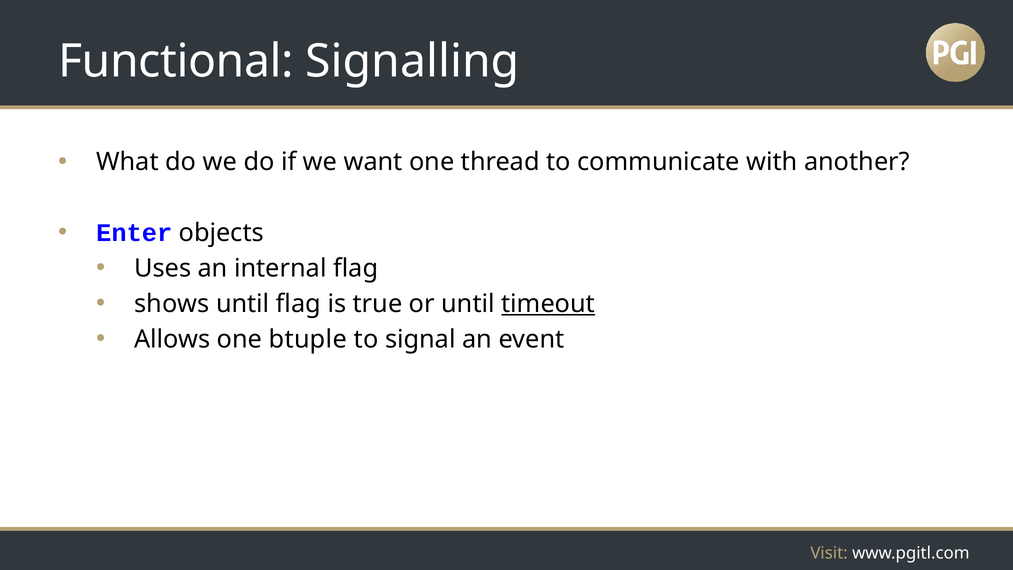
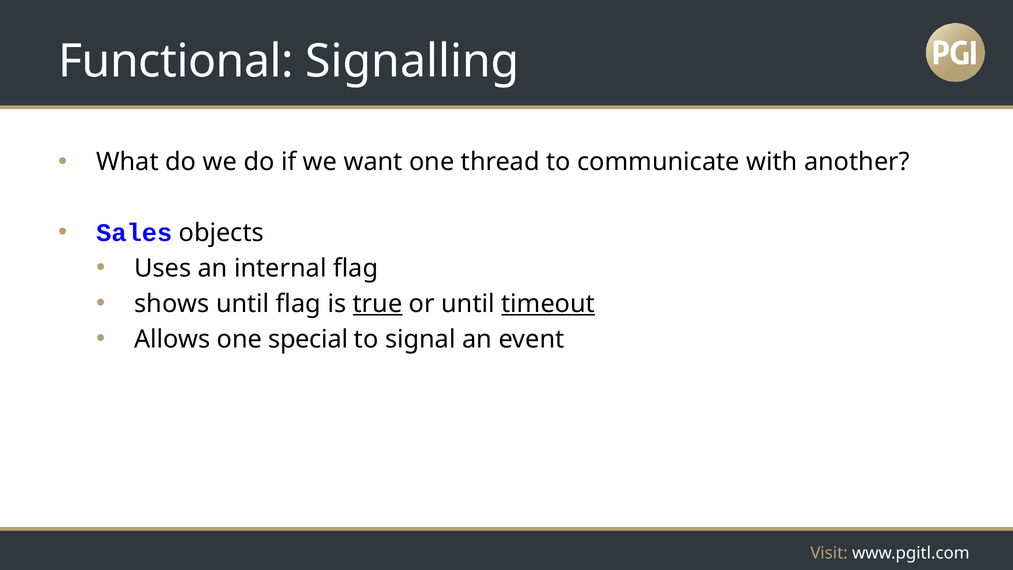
Enter: Enter -> Sales (134, 233)
true underline: none -> present (378, 304)
btuple: btuple -> special (308, 339)
